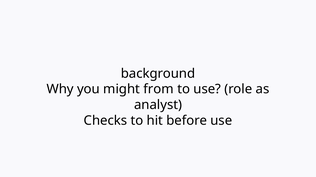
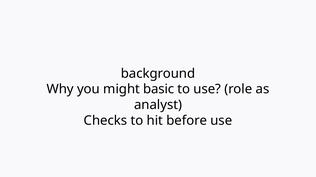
from: from -> basic (159, 90)
